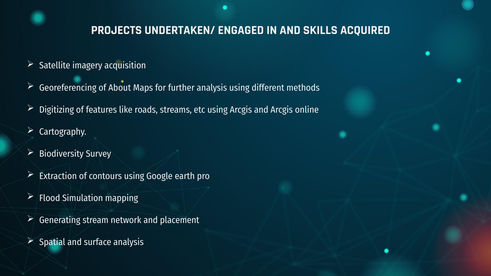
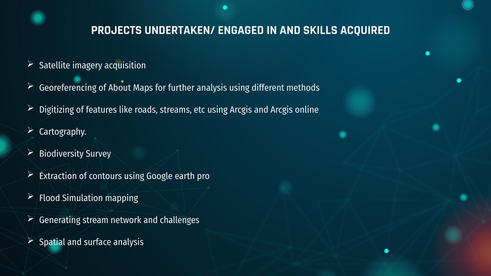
placement: placement -> challenges (180, 220)
